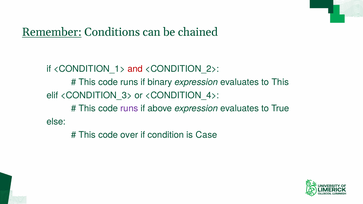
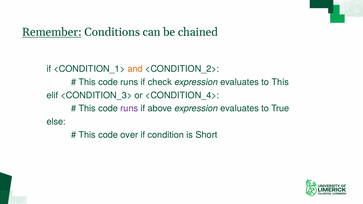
and colour: red -> orange (135, 69)
binary: binary -> check (160, 82)
Case: Case -> Short (206, 135)
